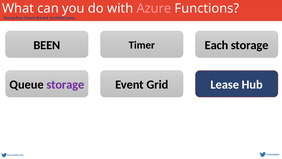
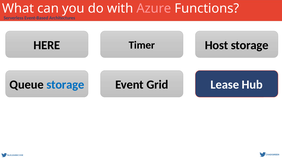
BEEN: BEEN -> HERE (47, 45)
Each: Each -> Host (216, 45)
storage colour: purple -> blue (65, 84)
